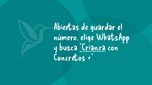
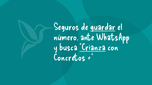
Abiertas: Abiertas -> Seguros (66, 27)
guardar underline: none -> present (103, 27)
elige: elige -> ante (87, 37)
